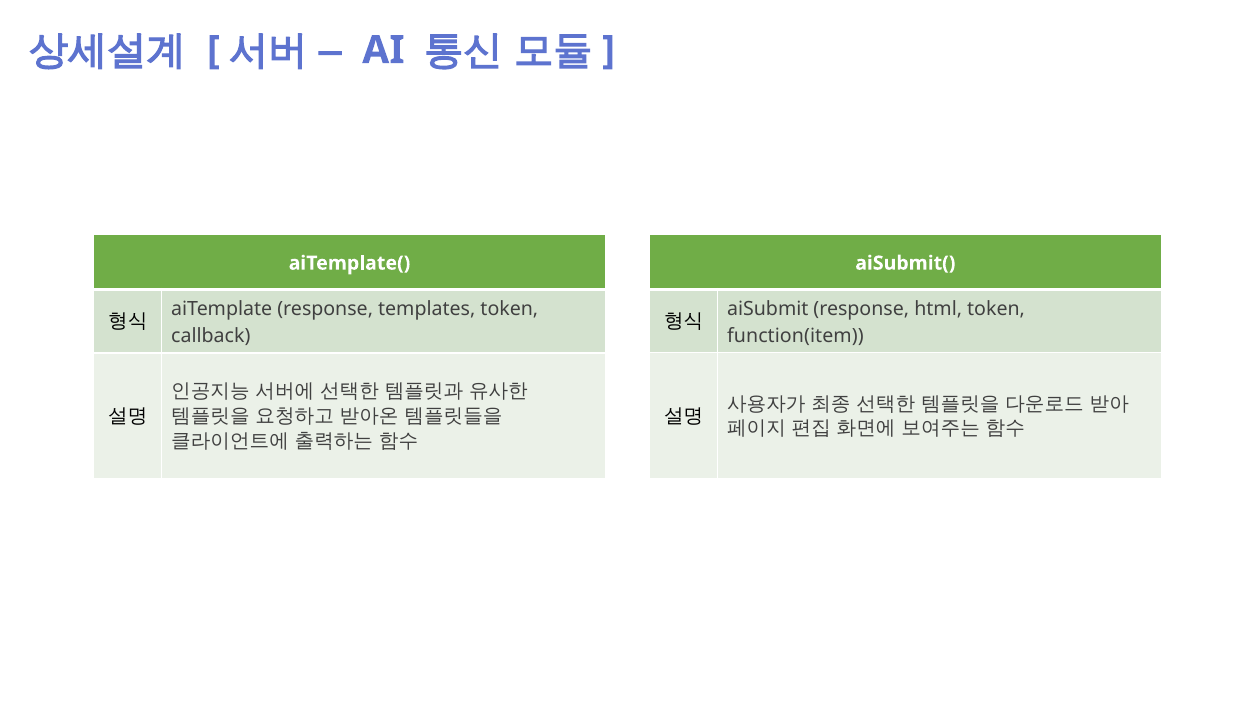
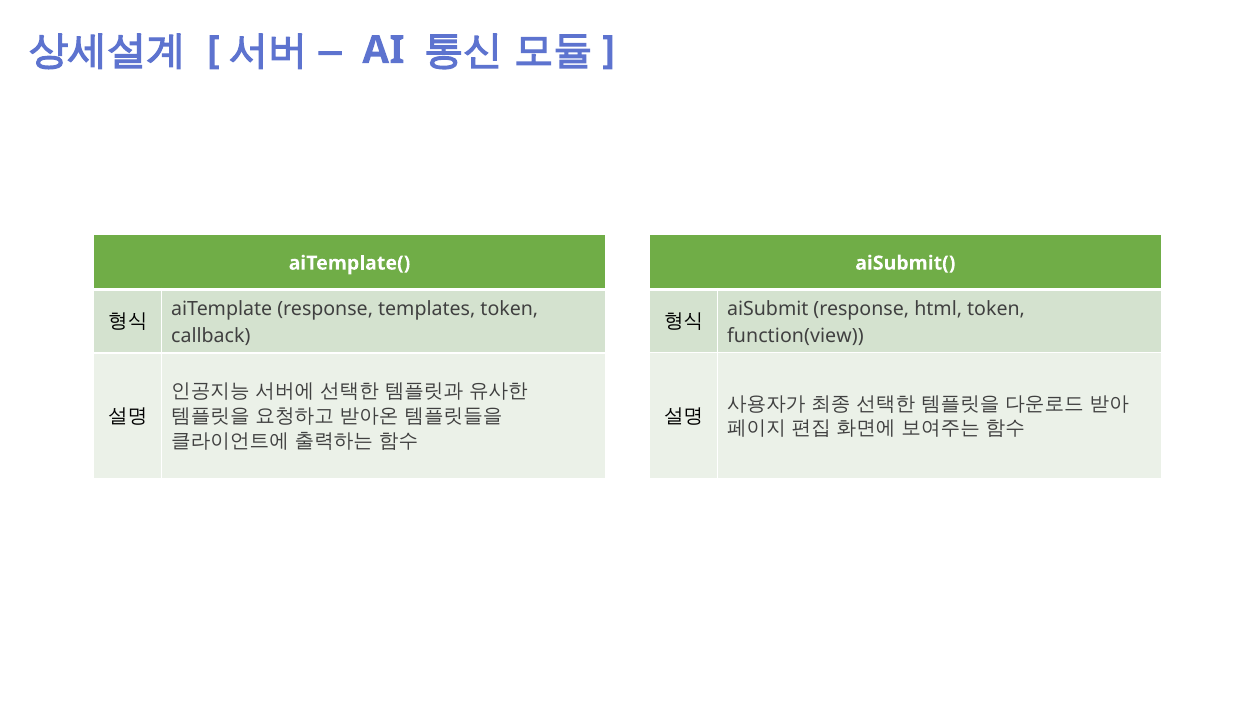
function(item: function(item -> function(view (795, 336)
